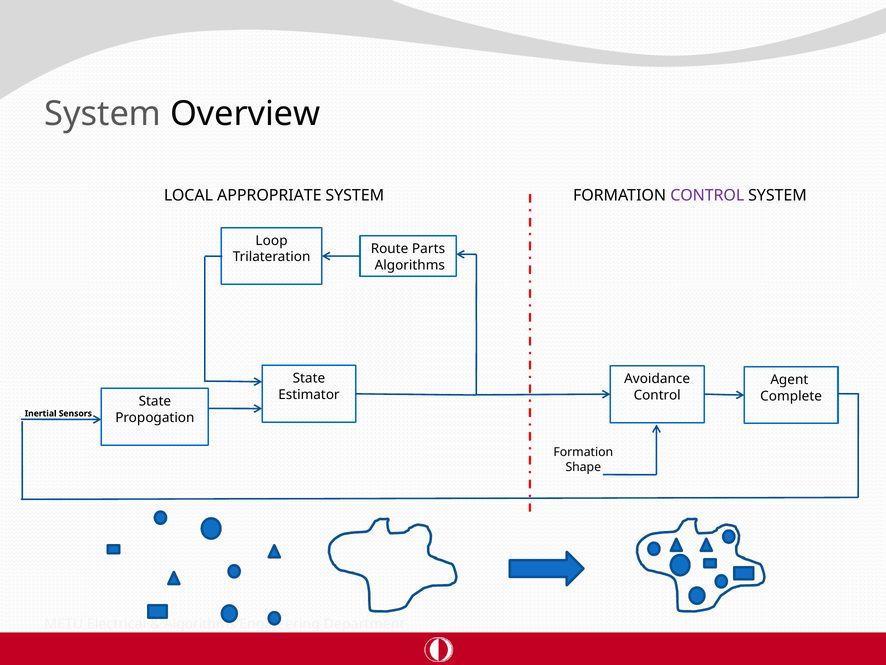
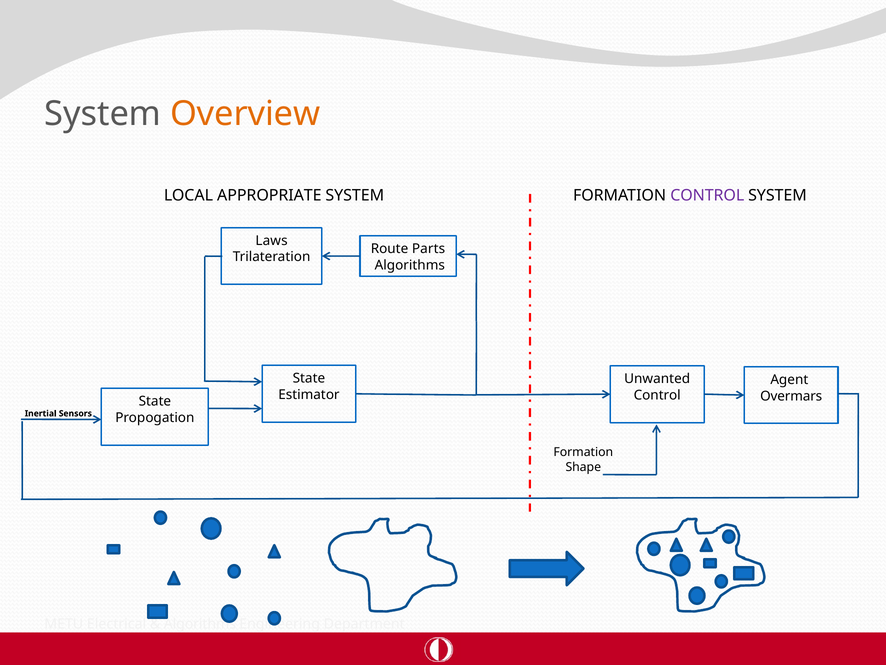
Overview colour: black -> orange (245, 114)
Loop: Loop -> Laws (272, 241)
Avoidance: Avoidance -> Unwanted (657, 379)
Complete: Complete -> Overmars (791, 396)
